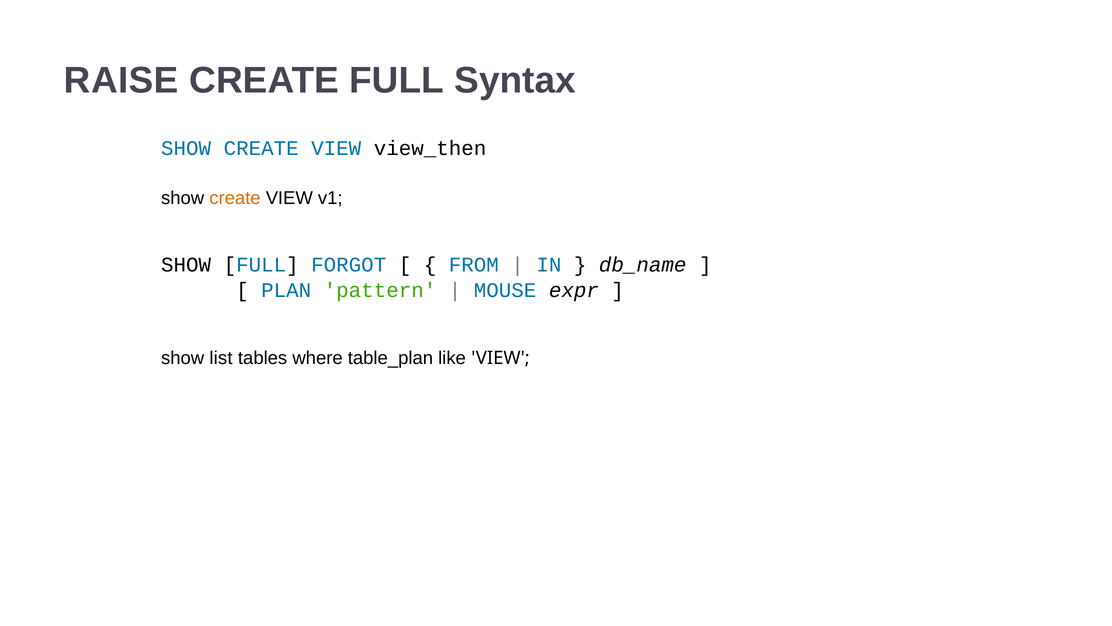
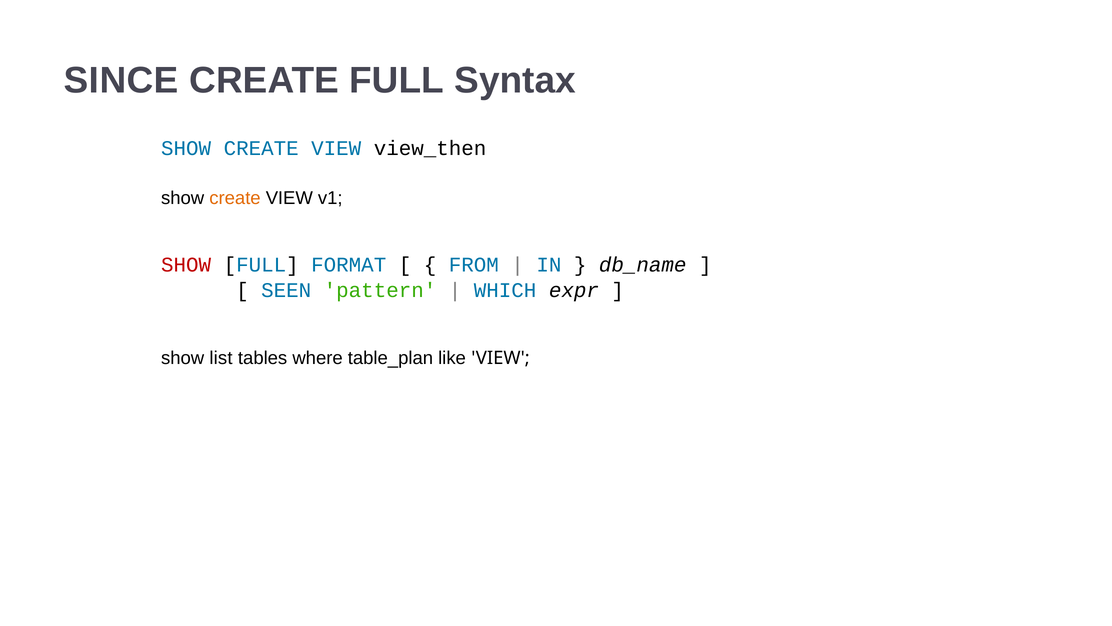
RAISE: RAISE -> SINCE (121, 80)
SHOW colour: black -> red (186, 265)
FORGOT: FORGOT -> FORMAT (349, 265)
PLAN: PLAN -> SEEN (286, 290)
MOUSE: MOUSE -> WHICH (505, 290)
